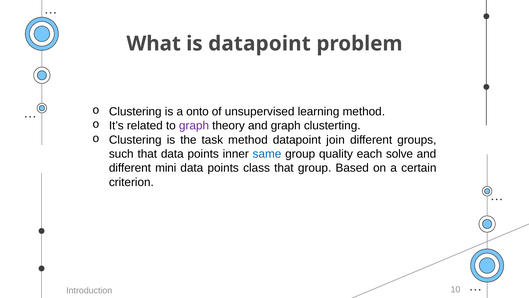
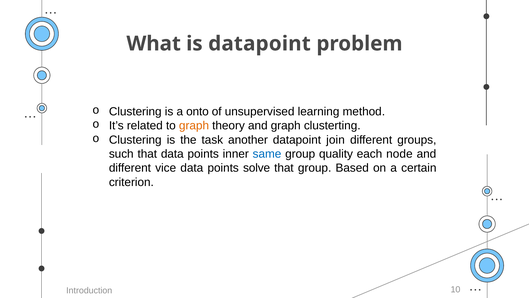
graph colour: purple -> orange (194, 125)
task method: method -> another (248, 140)
solve: solve -> node (399, 154)
mini: mini -> vice (166, 168)
class: class -> solve (257, 168)
